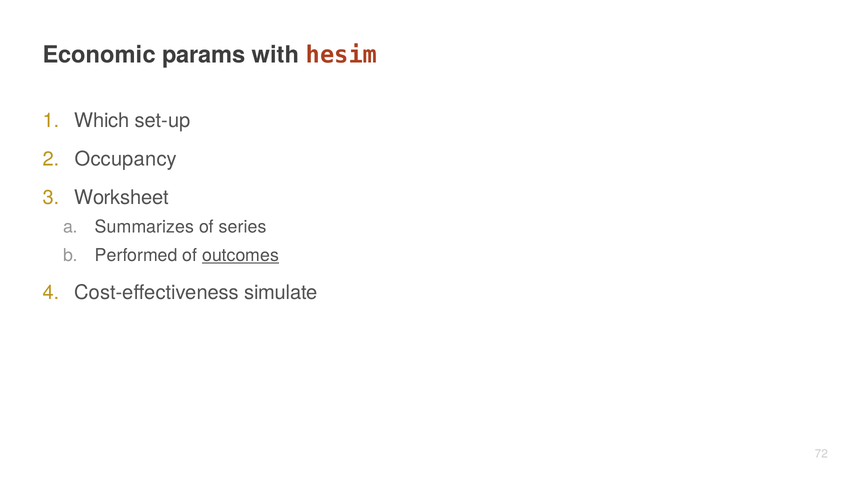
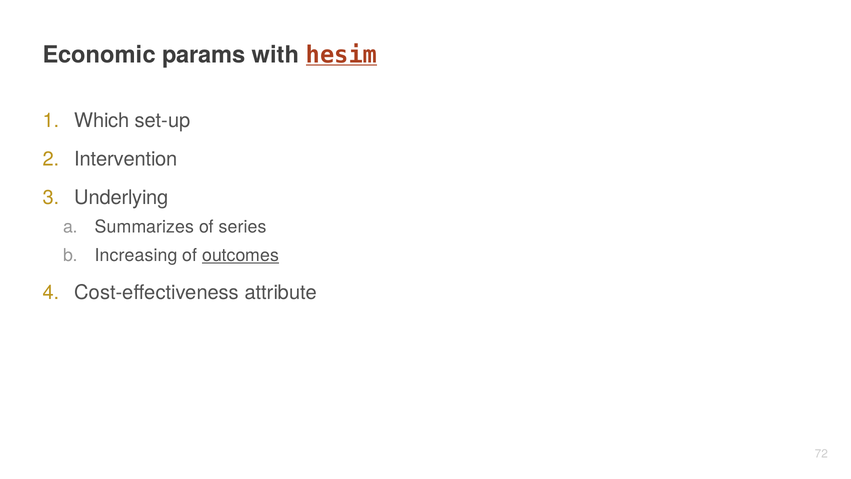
hesim underline: none -> present (341, 55)
Occupancy: Occupancy -> Intervention (126, 159)
Worksheet: Worksheet -> Underlying (121, 197)
Performed: Performed -> Increasing (136, 255)
simulate: simulate -> attribute (281, 292)
